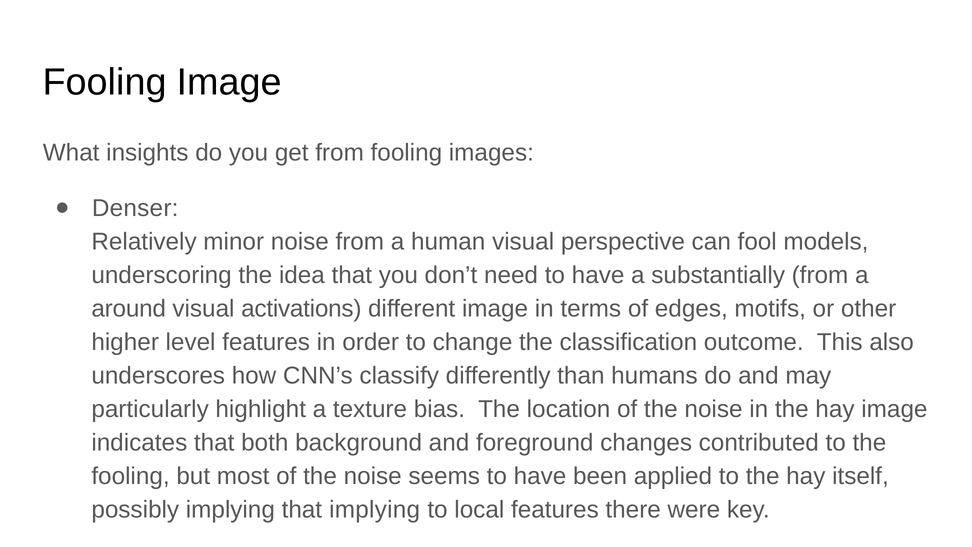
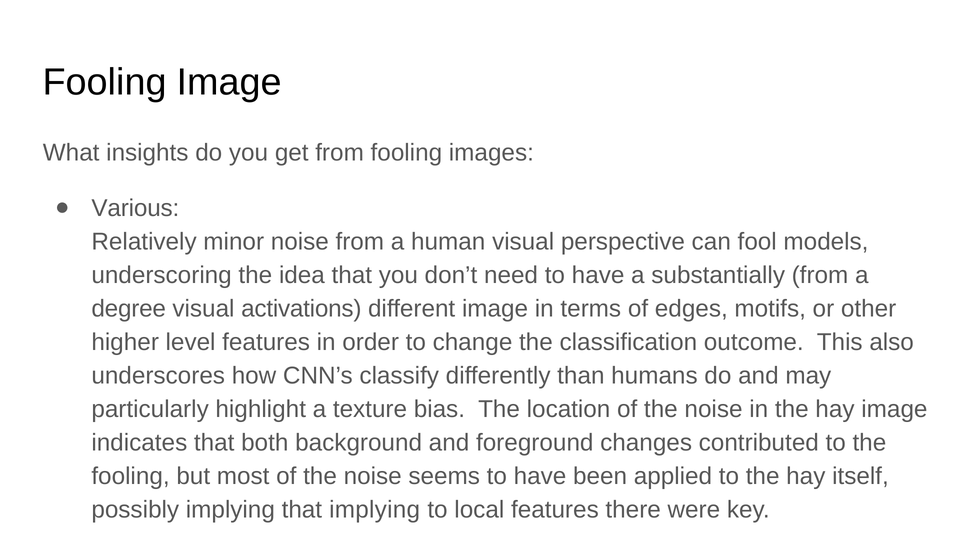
Denser: Denser -> Various (135, 208)
around: around -> degree (129, 309)
